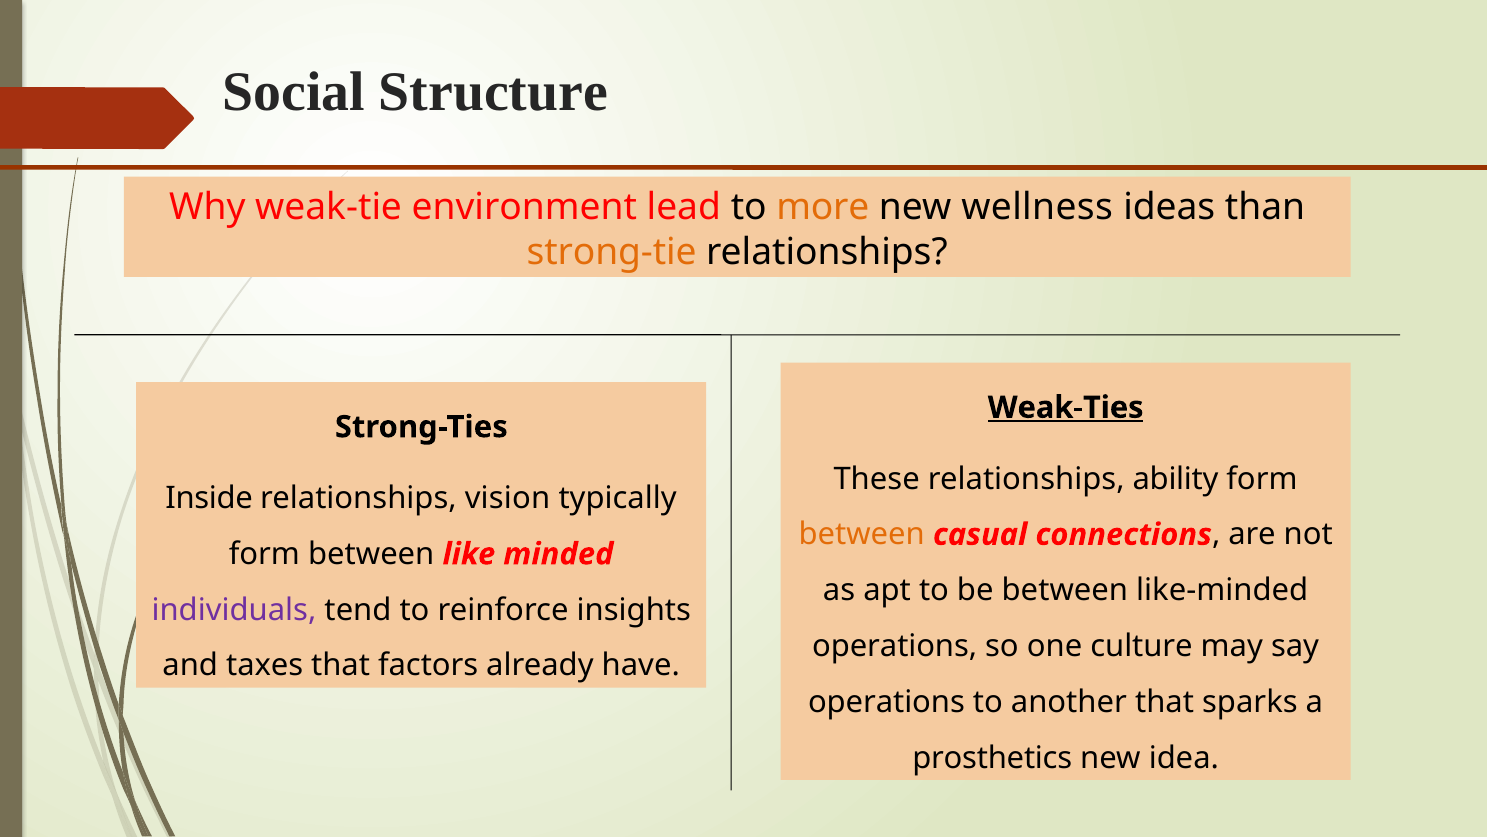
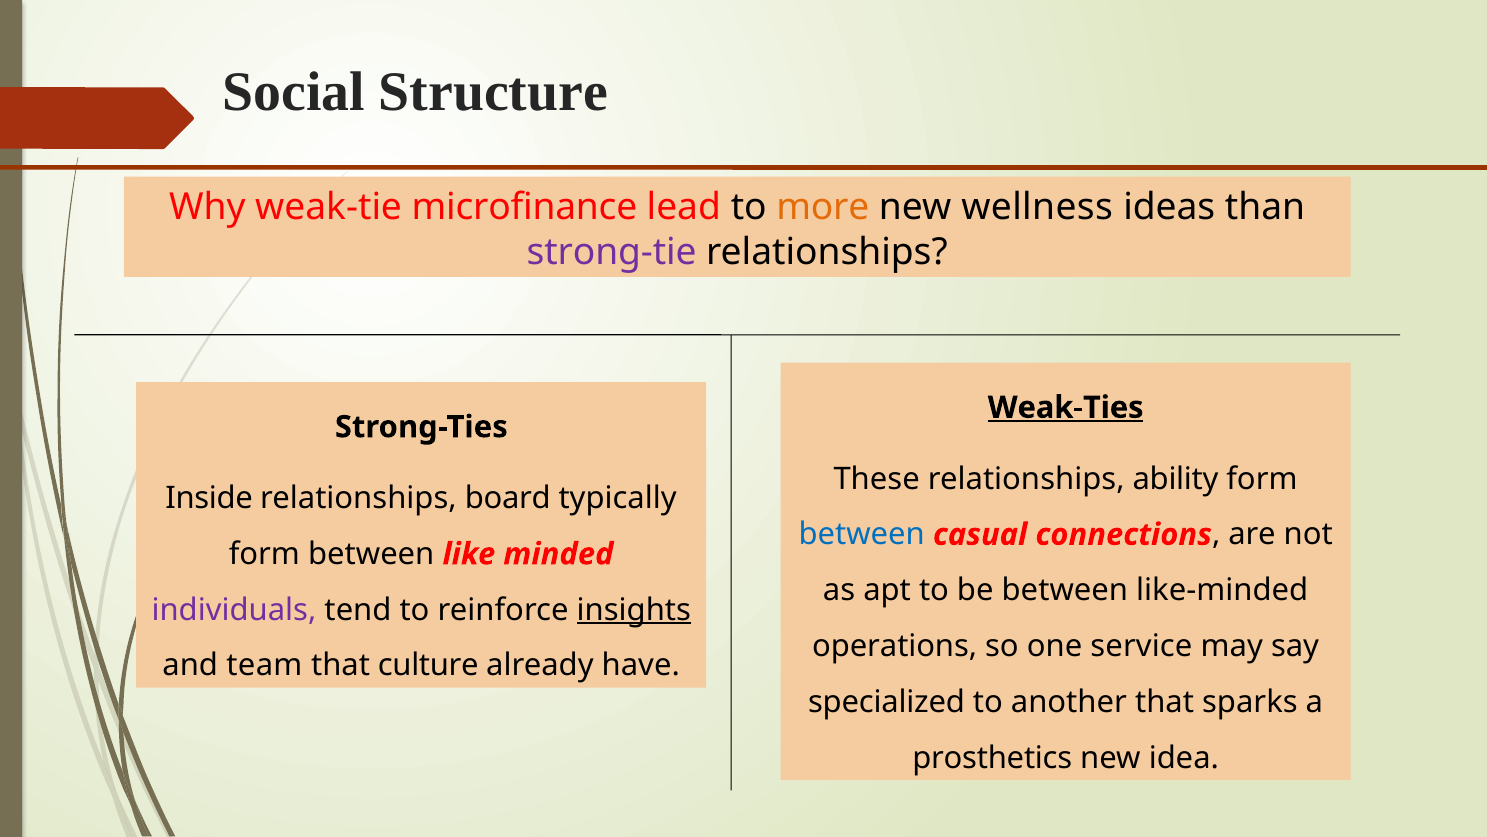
environment: environment -> microfinance (524, 207)
strong-tie colour: orange -> purple (612, 252)
vision: vision -> board (508, 498)
between colour: orange -> blue (862, 534)
insights underline: none -> present (634, 610)
culture: culture -> service (1141, 646)
taxes: taxes -> team (264, 665)
factors: factors -> culture (428, 665)
operations: operations -> specialized (887, 702)
